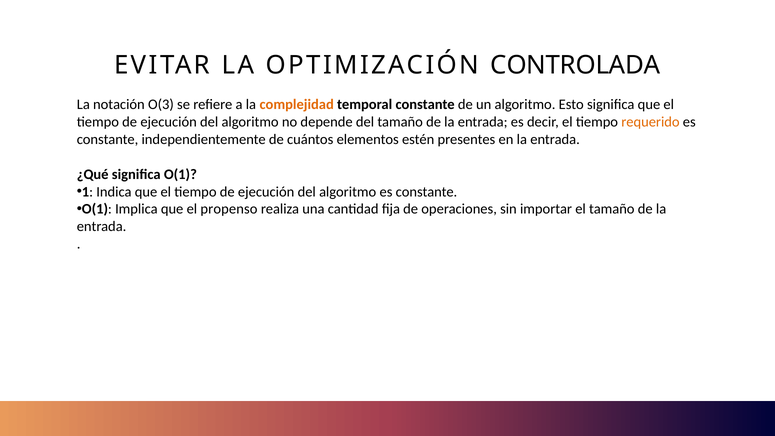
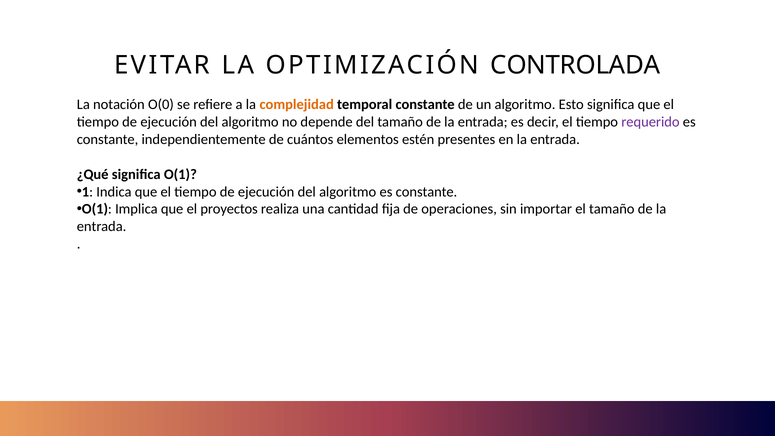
O(3: O(3 -> O(0 (161, 104)
requerido colour: orange -> purple (650, 122)
propenso: propenso -> proyectos (229, 209)
